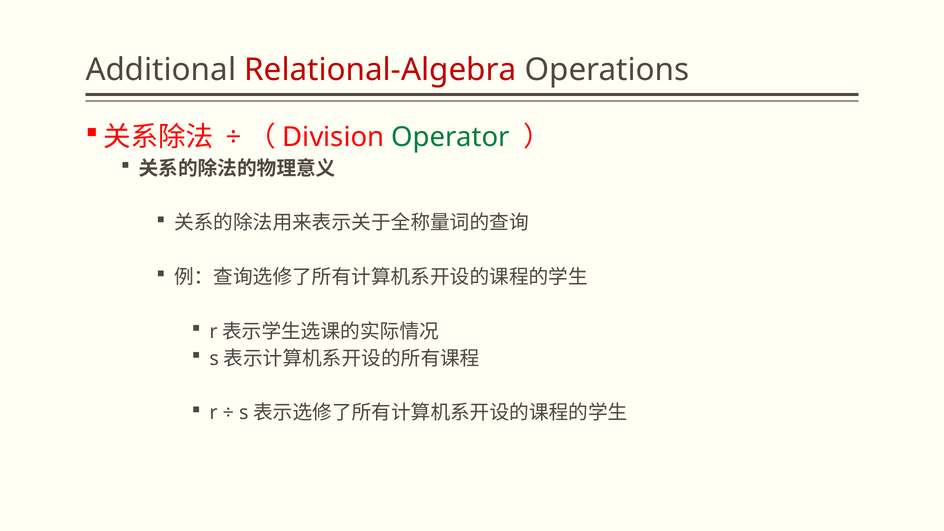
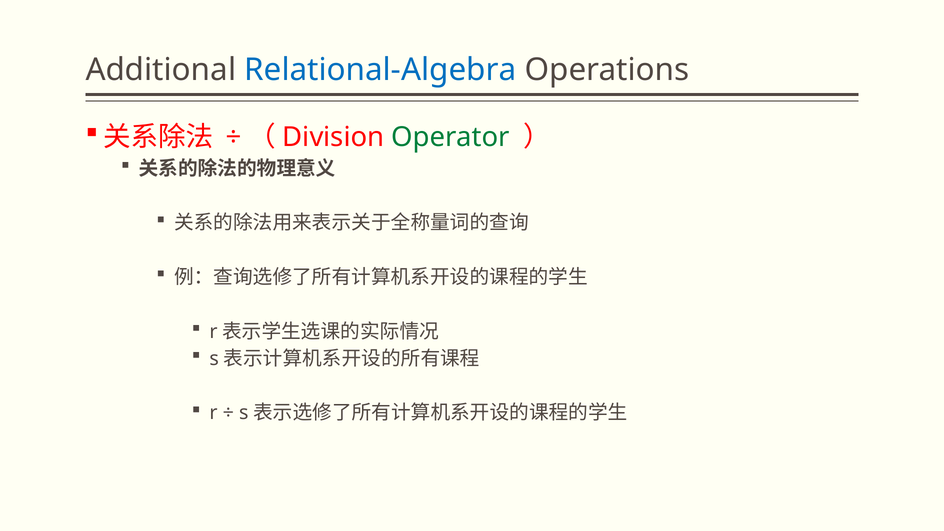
Relational-Algebra colour: red -> blue (380, 70)
